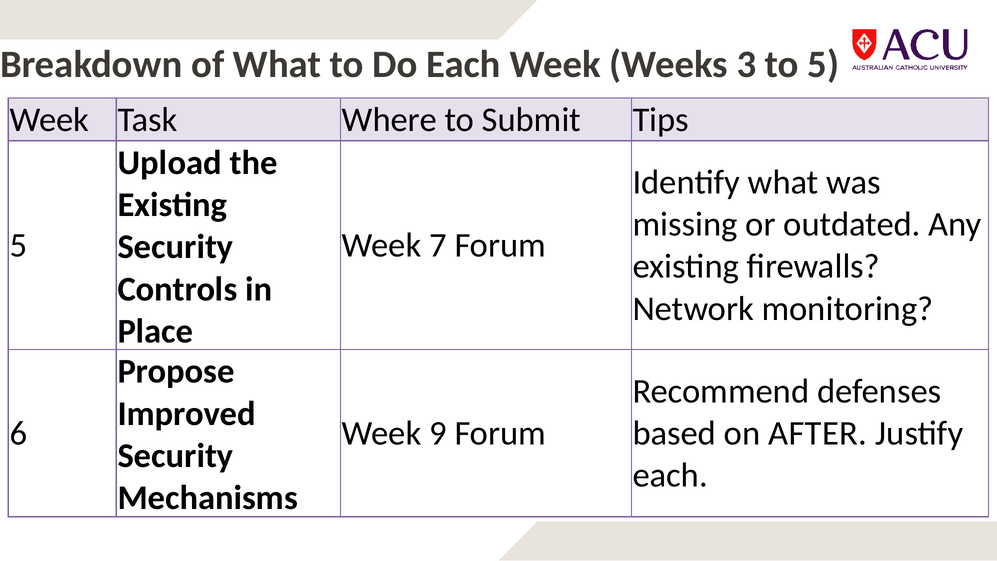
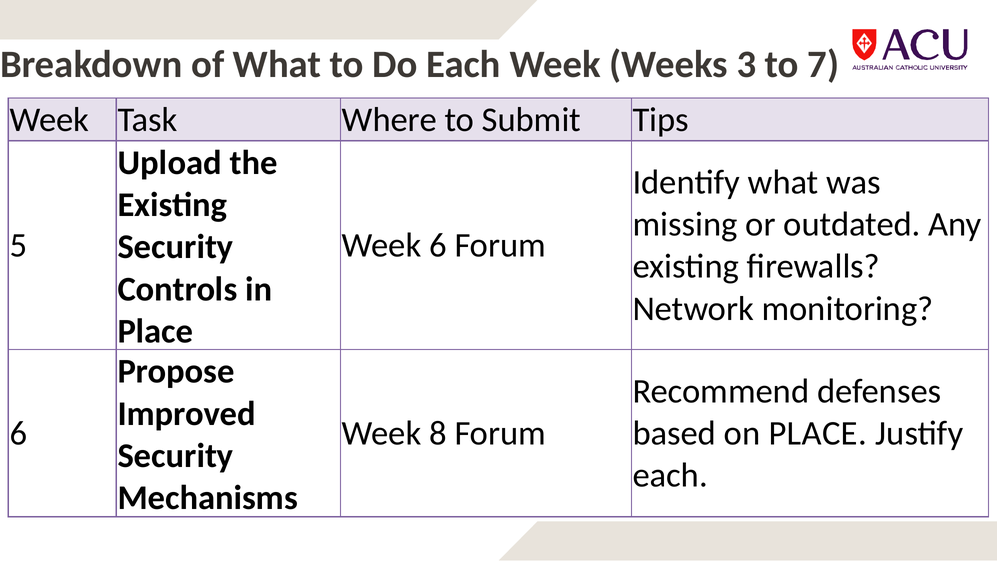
to 5: 5 -> 7 (823, 64)
Week 7: 7 -> 6 (438, 246)
9: 9 -> 8 (438, 434)
on AFTER: AFTER -> PLACE (818, 434)
